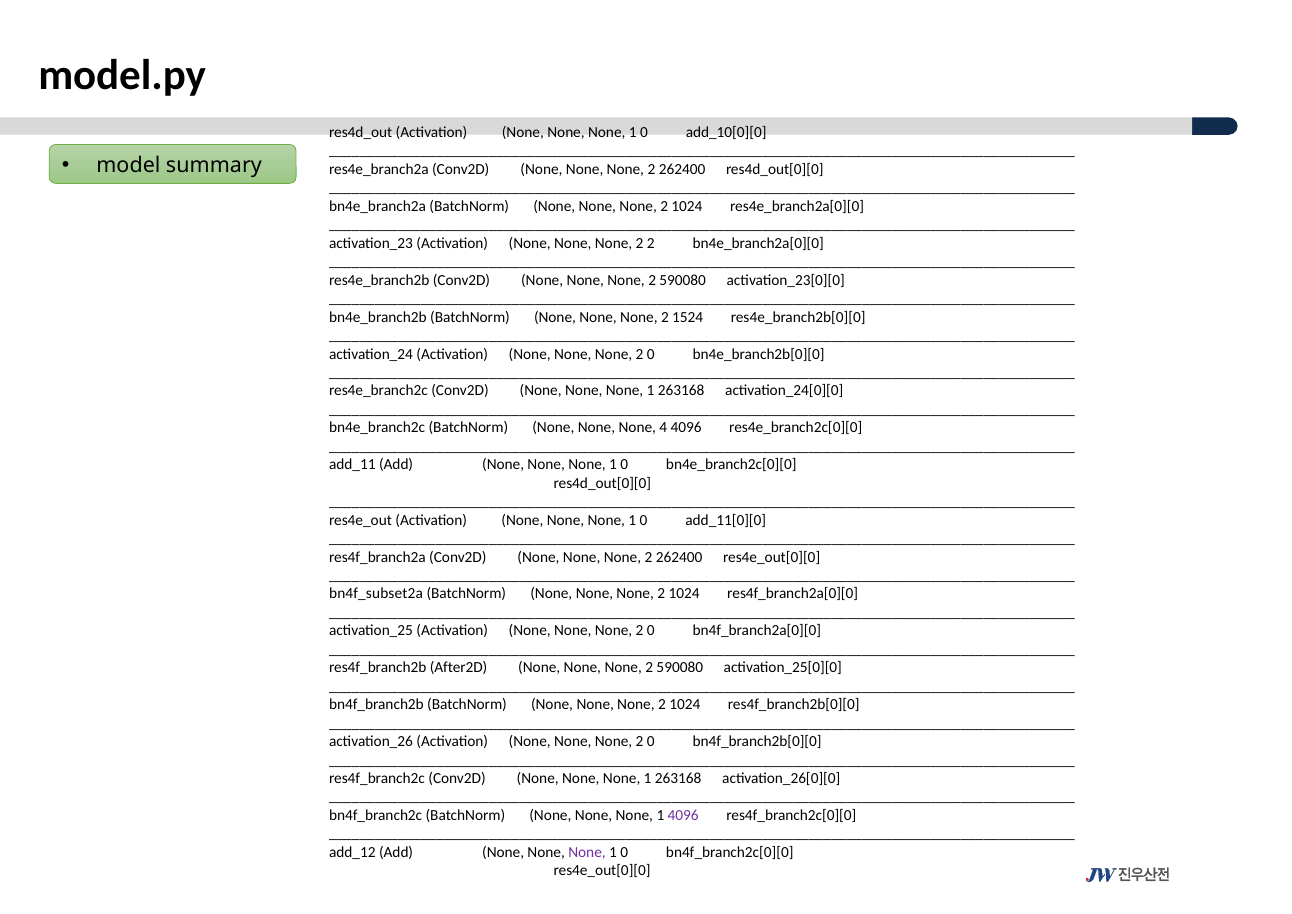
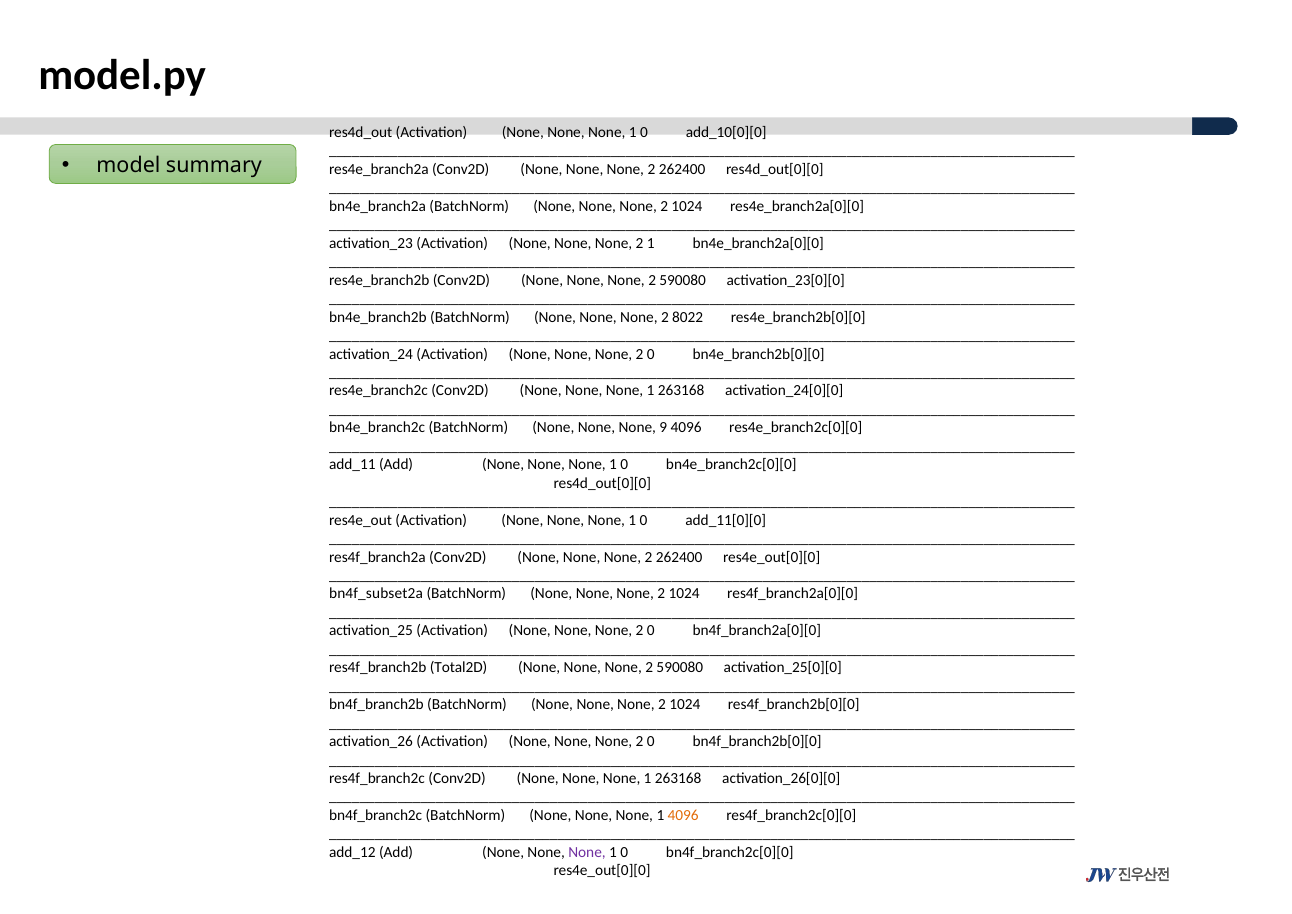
2 2: 2 -> 1 (651, 243)
1524: 1524 -> 8022 (688, 317)
4: 4 -> 9 (663, 428)
After2D: After2D -> Total2D (459, 667)
4096 colour: purple -> orange (683, 815)
